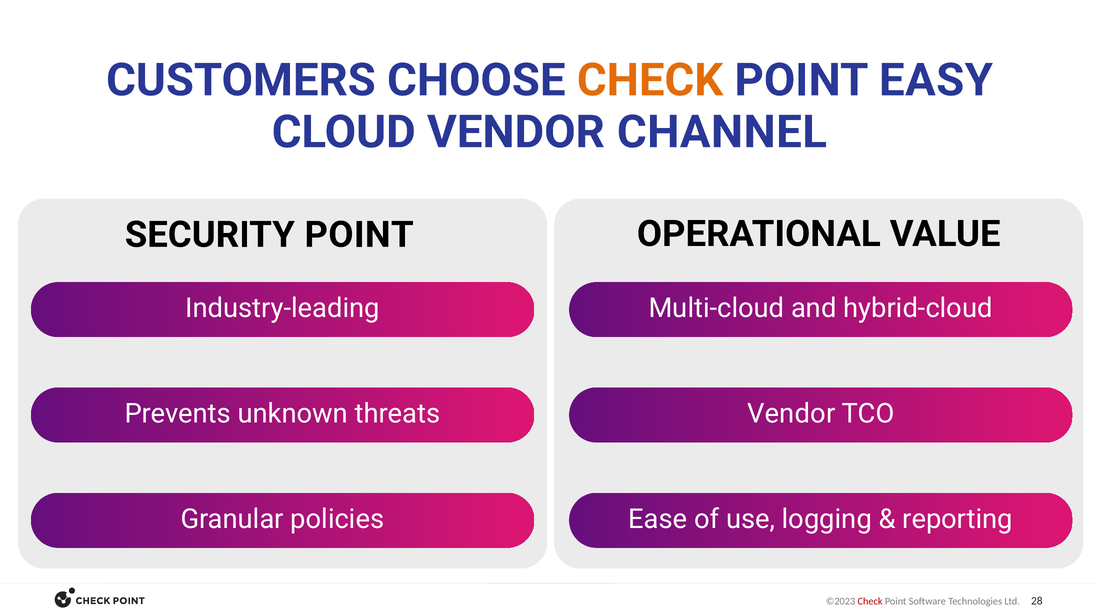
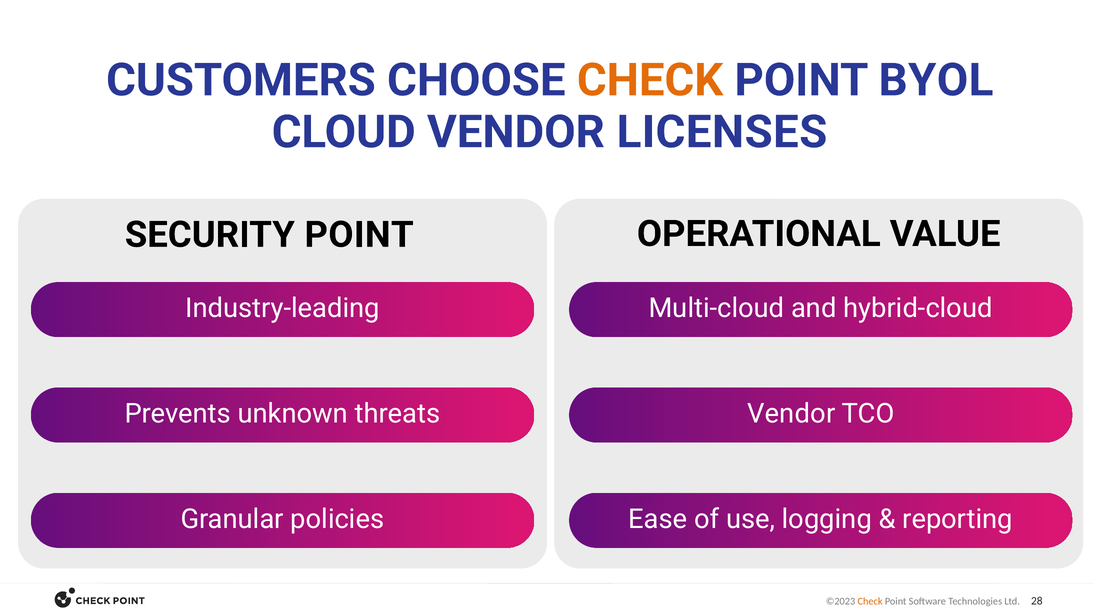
EASY: EASY -> BYOL (936, 80)
CHANNEL: CHANNEL -> LICENSES (722, 132)
Check colour: red -> orange (870, 602)
